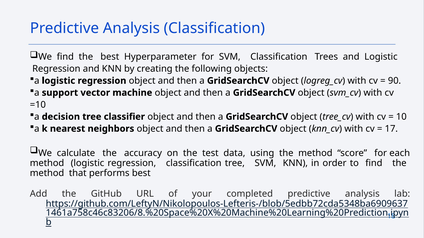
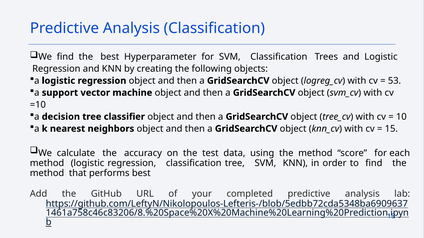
90: 90 -> 53 (395, 81)
17: 17 -> 15 (391, 129)
